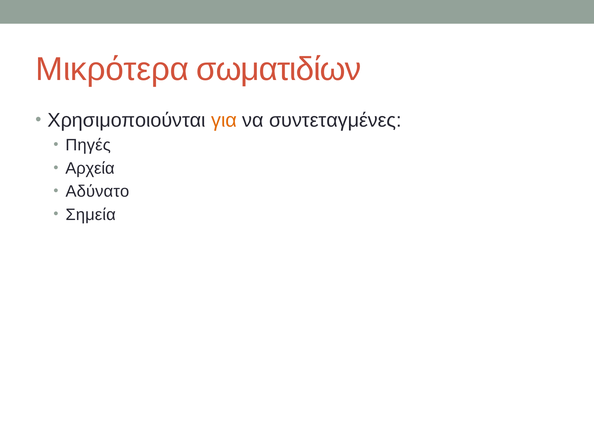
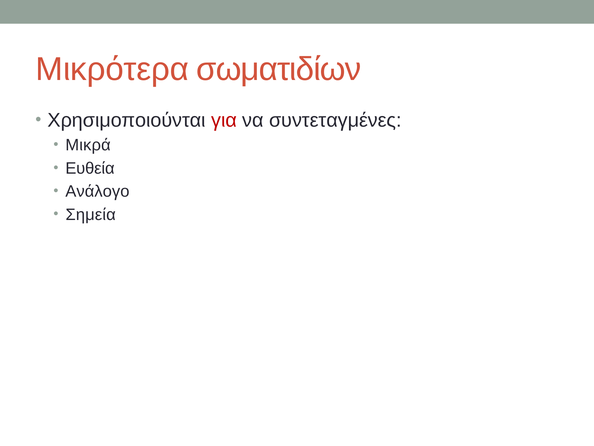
για colour: orange -> red (224, 120)
Πηγές: Πηγές -> Μικρά (88, 145)
Αρχεία: Αρχεία -> Ευθεία (90, 168)
Αδύνατο: Αδύνατο -> Ανάλογο (97, 191)
